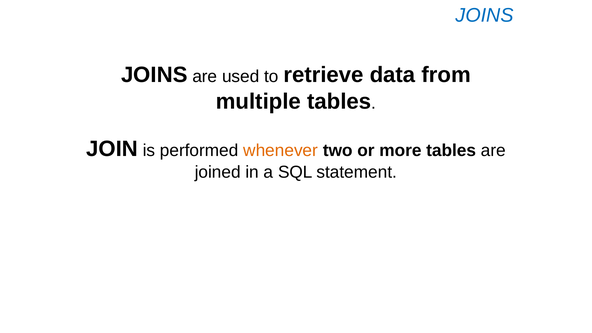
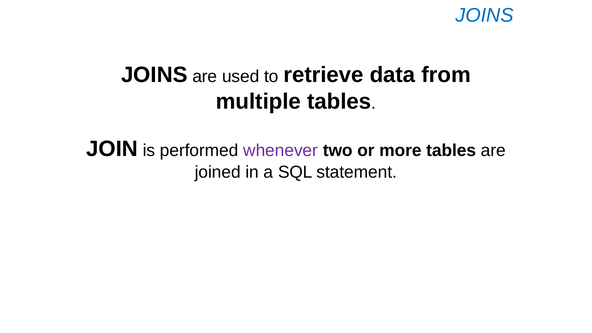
whenever colour: orange -> purple (281, 150)
